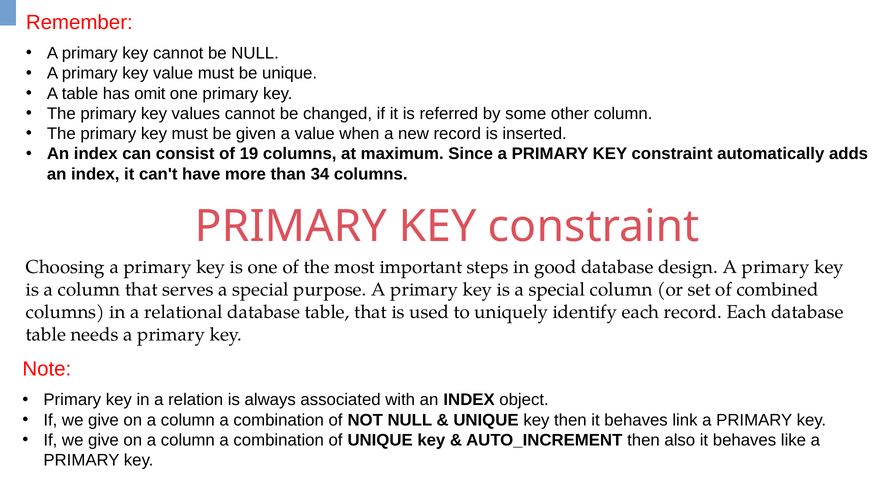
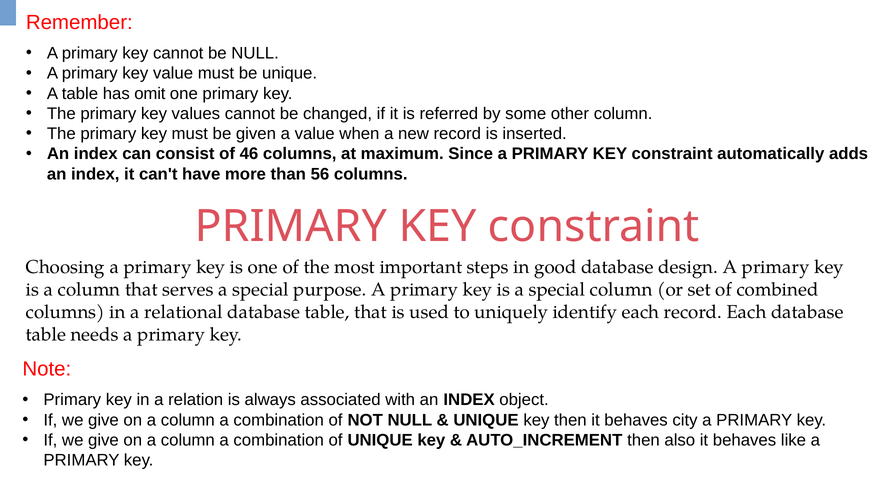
19: 19 -> 46 (249, 154)
34: 34 -> 56 (320, 174)
link: link -> city (685, 420)
